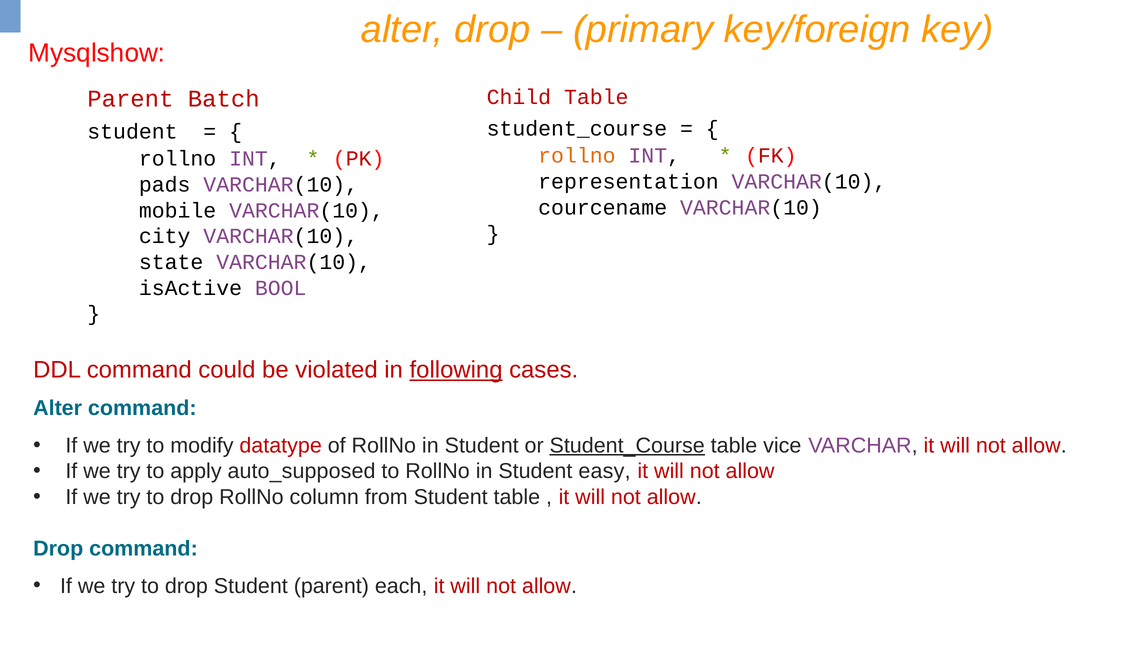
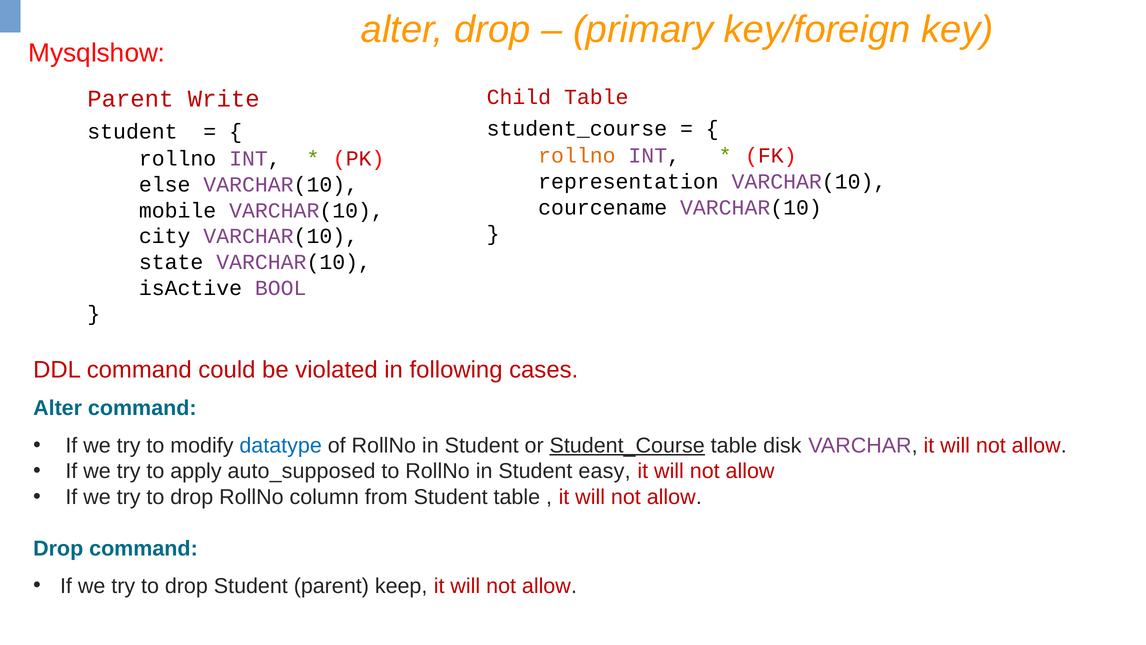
Batch: Batch -> Write (224, 99)
pads: pads -> else (165, 185)
following underline: present -> none (456, 370)
datatype colour: red -> blue (281, 445)
vice: vice -> disk (782, 445)
each: each -> keep (401, 586)
